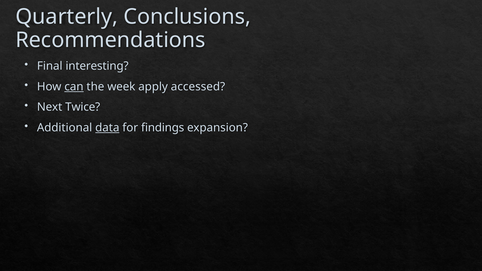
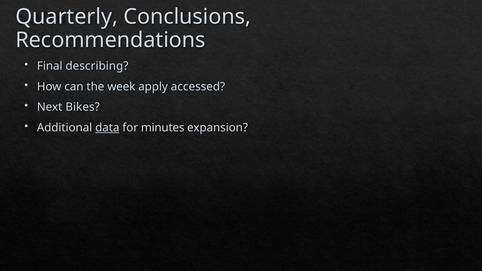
interesting: interesting -> describing (97, 66)
can underline: present -> none (74, 87)
Twice: Twice -> Bikes (83, 107)
findings: findings -> minutes (163, 128)
